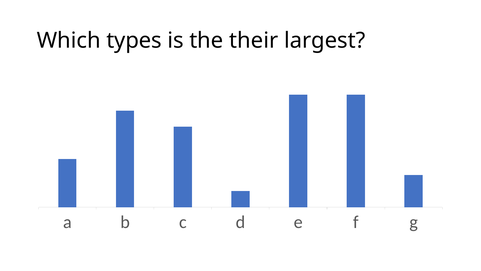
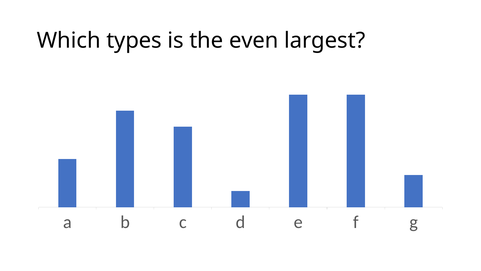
their: their -> even (254, 40)
